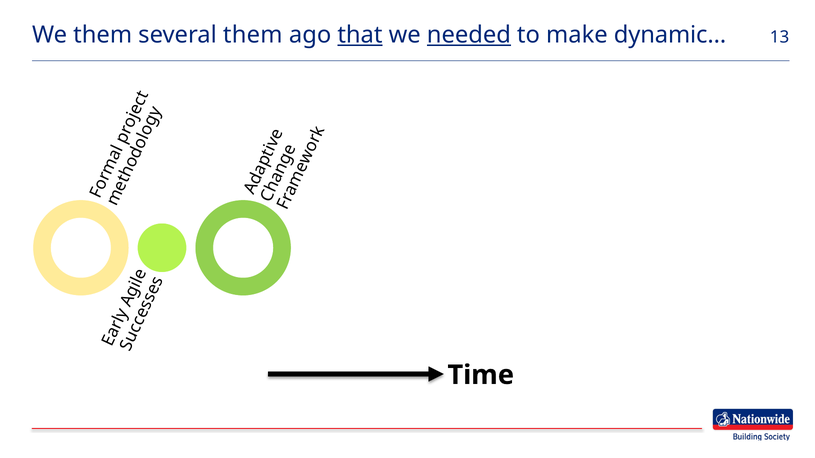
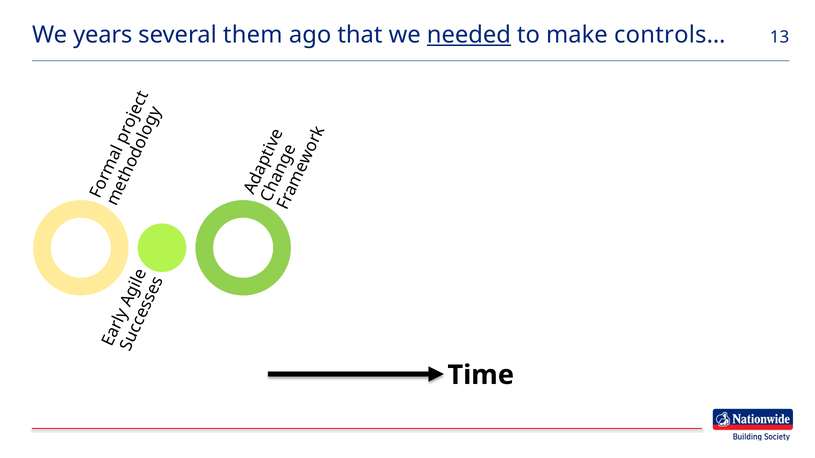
We them: them -> years (103, 35)
that underline: present -> none (360, 35)
dynamic…: dynamic… -> controls… (670, 35)
